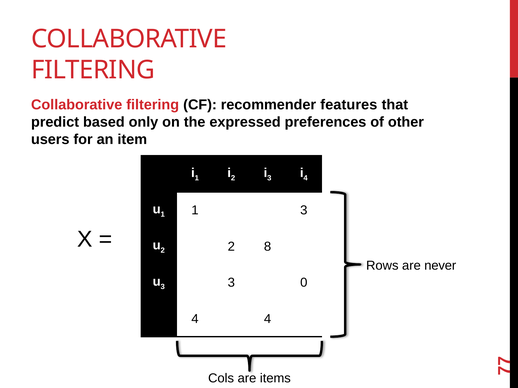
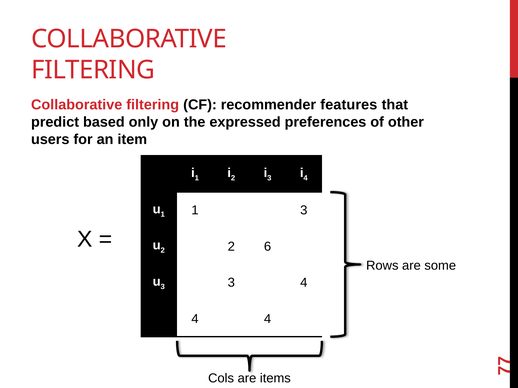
8: 8 -> 6 (268, 247)
never: never -> some (440, 266)
3 0: 0 -> 4 (304, 283)
